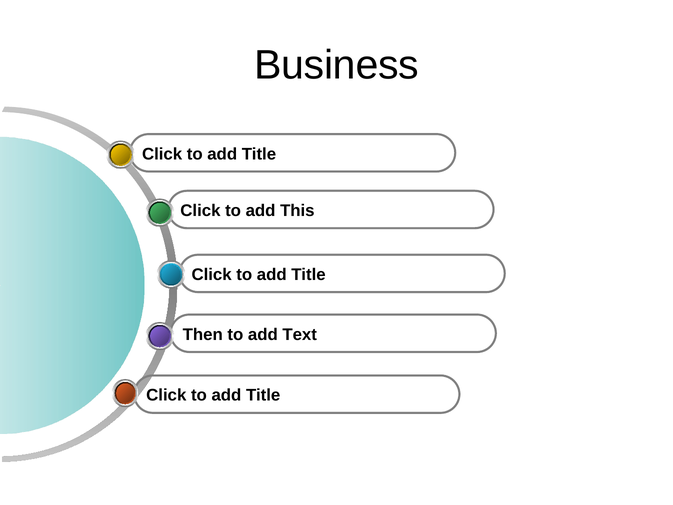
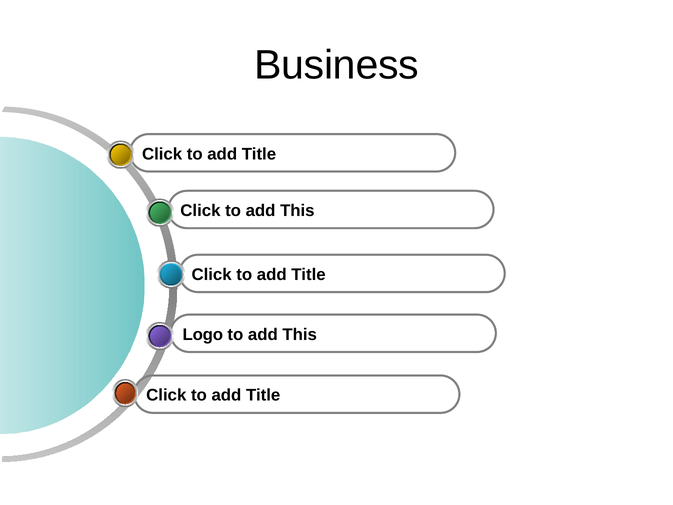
Then: Then -> Logo (203, 334)
Text: Text -> This (300, 334)
